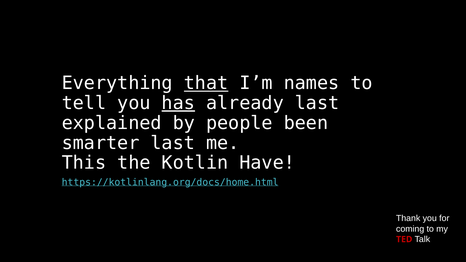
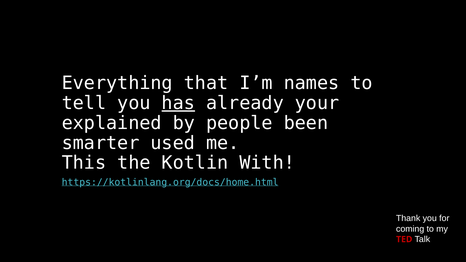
that underline: present -> none (206, 83)
already last: last -> your (317, 103)
smarter last: last -> used (173, 143)
Have: Have -> With (267, 163)
